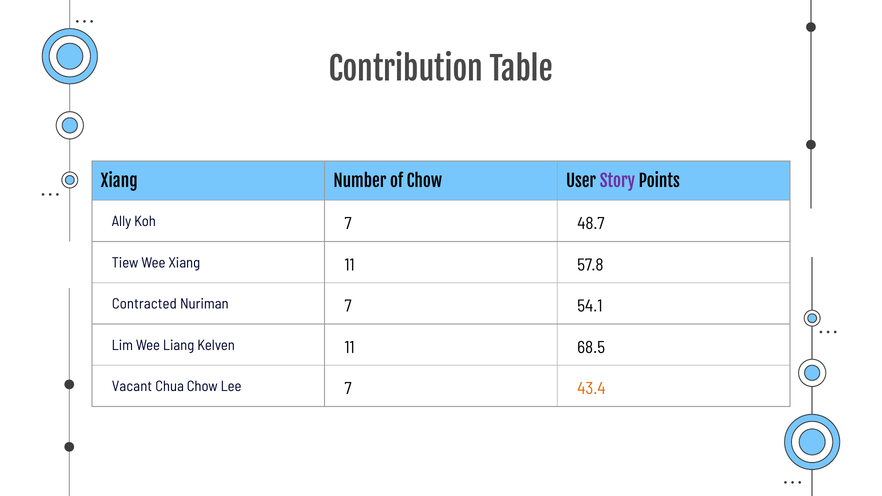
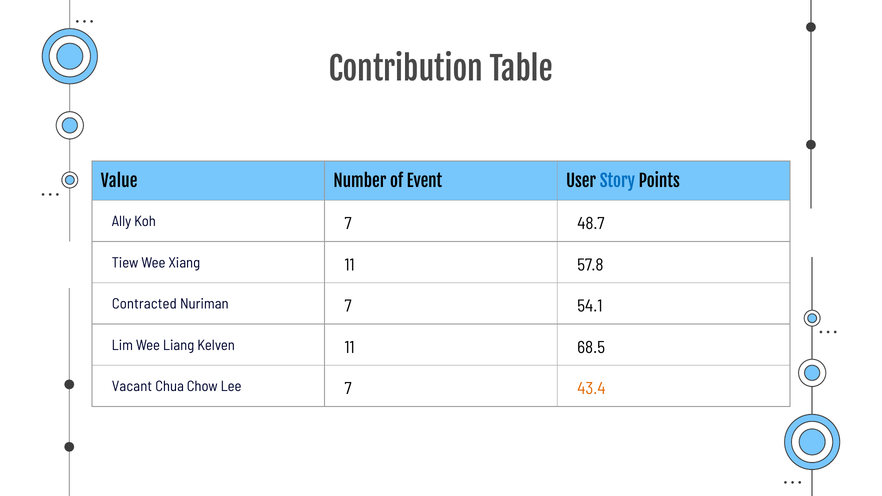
Xiang: Xiang -> Value (119, 182)
of Chow: Chow -> Event (424, 182)
Story colour: purple -> blue (617, 182)
